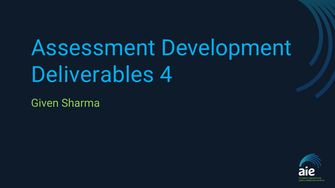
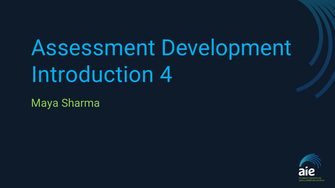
Deliverables: Deliverables -> Introduction (93, 75)
Given: Given -> Maya (45, 103)
